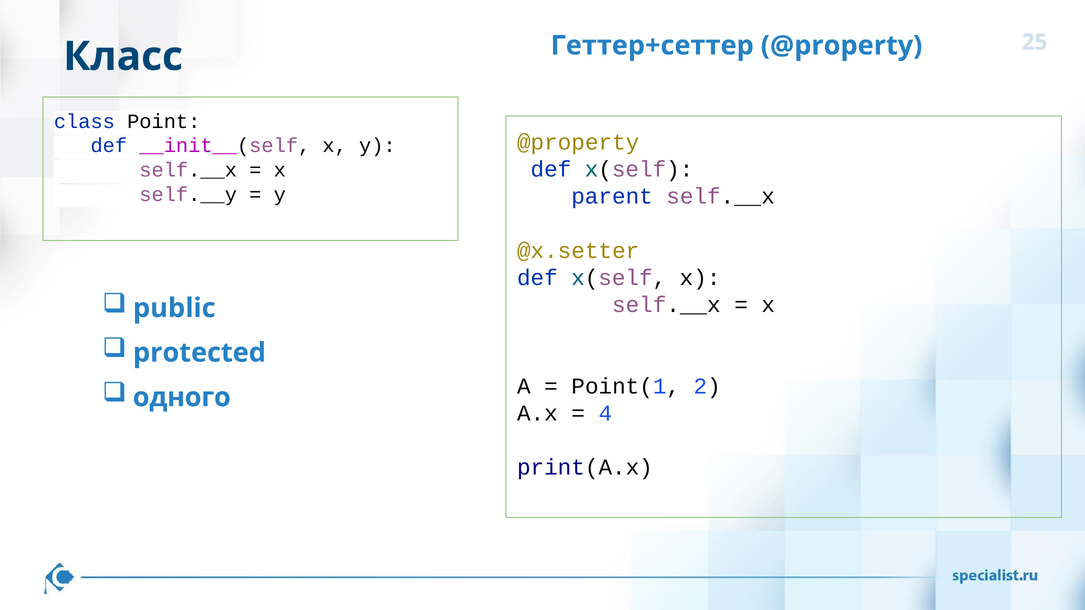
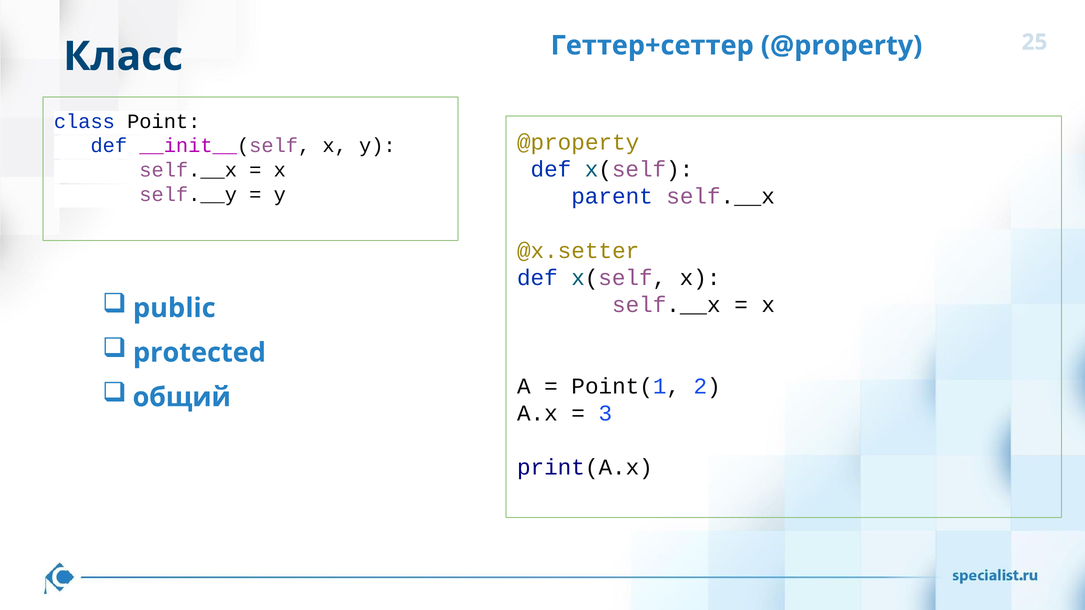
одного: одного -> общий (182, 397)
4: 4 -> 3 (605, 414)
